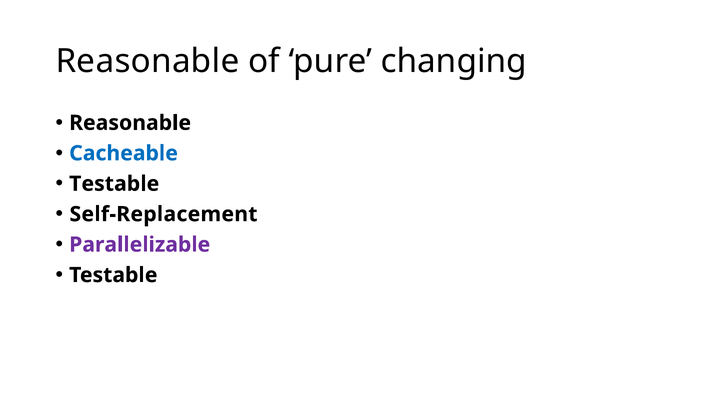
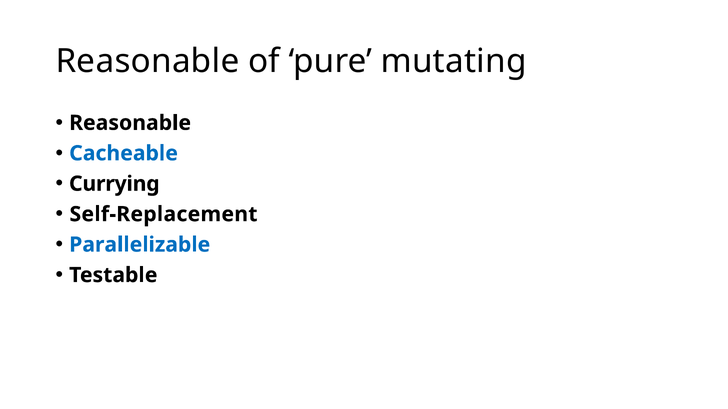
changing: changing -> mutating (454, 61)
Testable: Testable -> Currying (114, 184)
Parallelizable colour: purple -> blue (140, 245)
